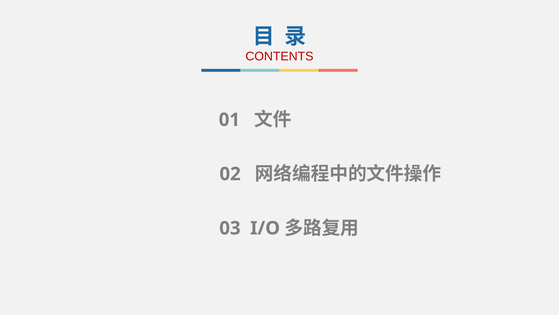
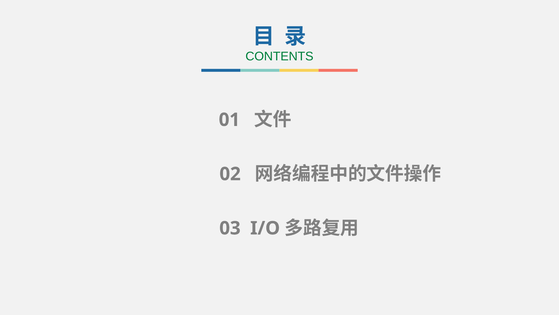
CONTENTS colour: red -> green (279, 56)
